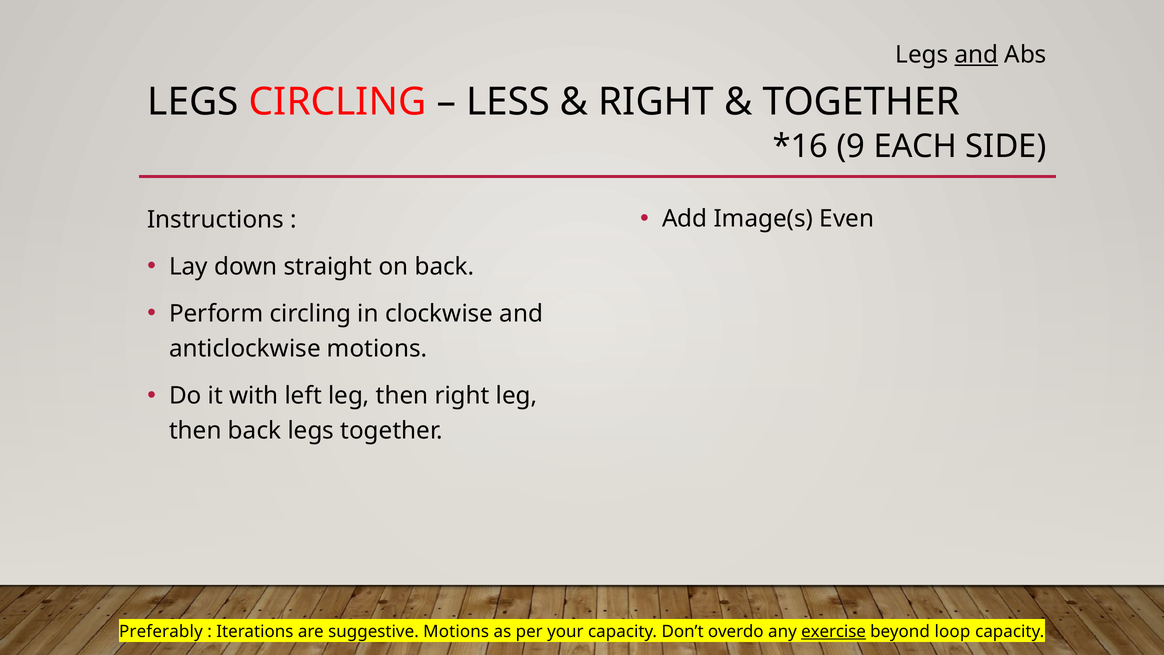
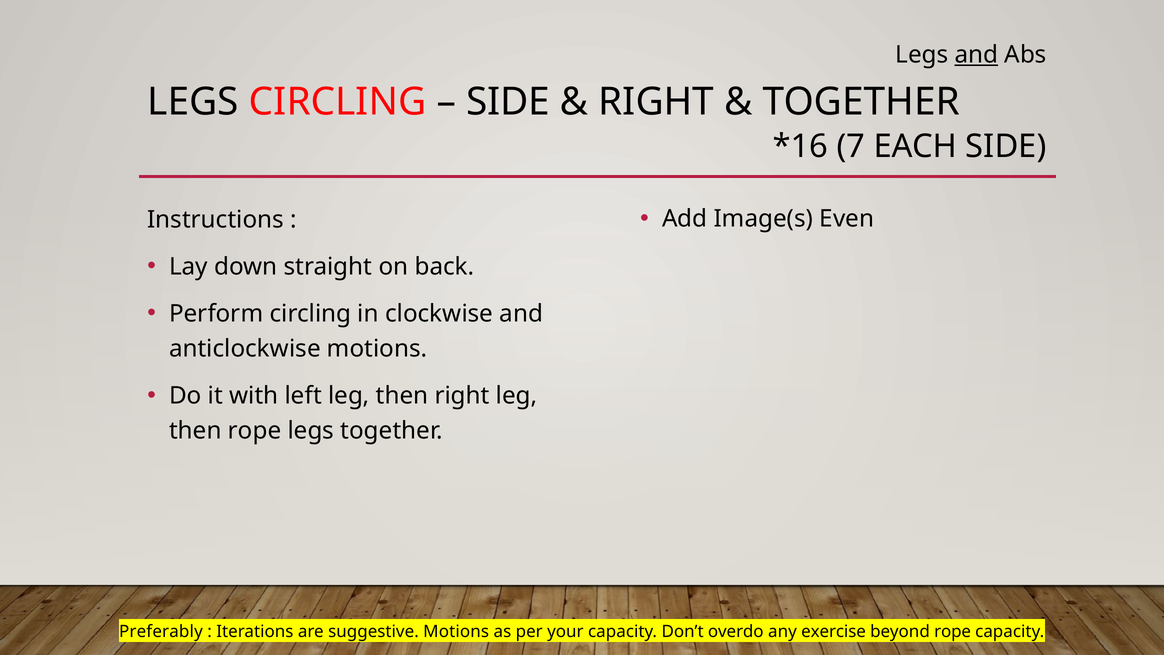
LESS: LESS -> SIDE (508, 102)
9: 9 -> 7 (851, 146)
then back: back -> rope (255, 431)
exercise underline: present -> none (834, 631)
beyond loop: loop -> rope (953, 631)
